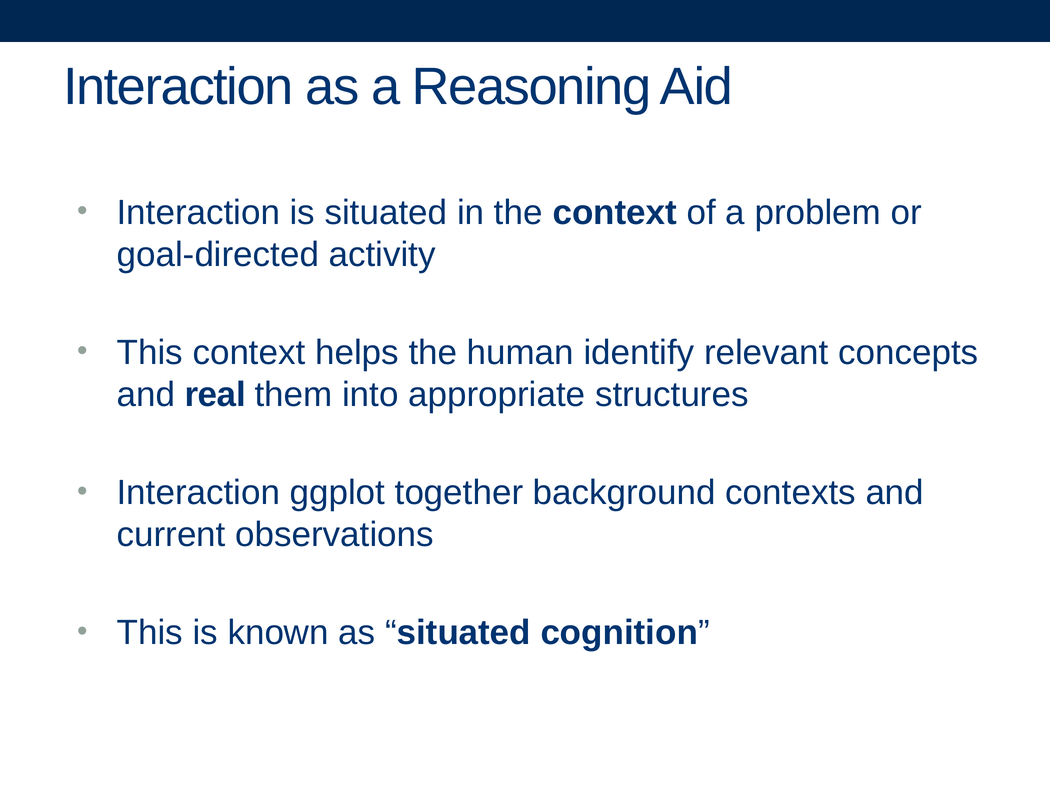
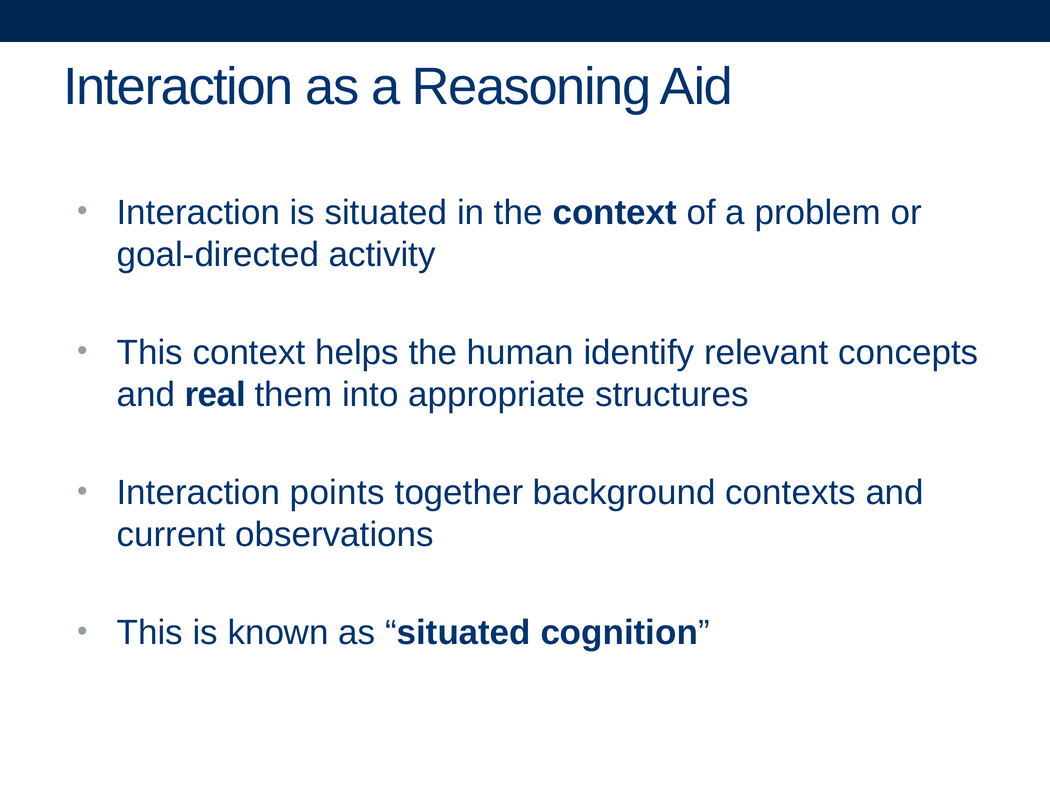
ggplot: ggplot -> points (337, 492)
